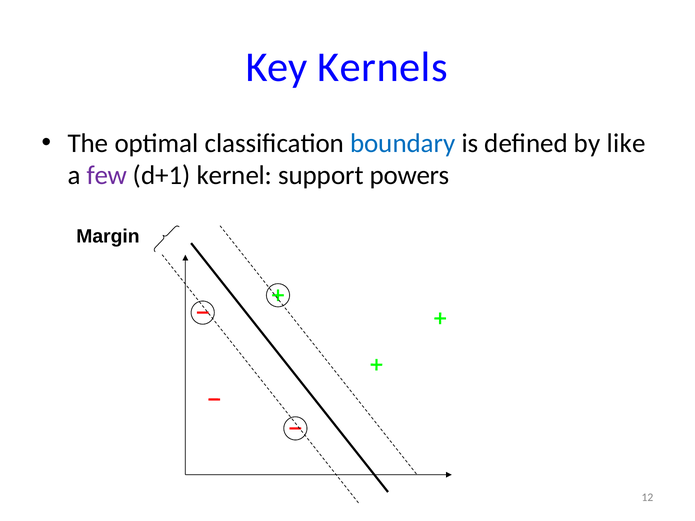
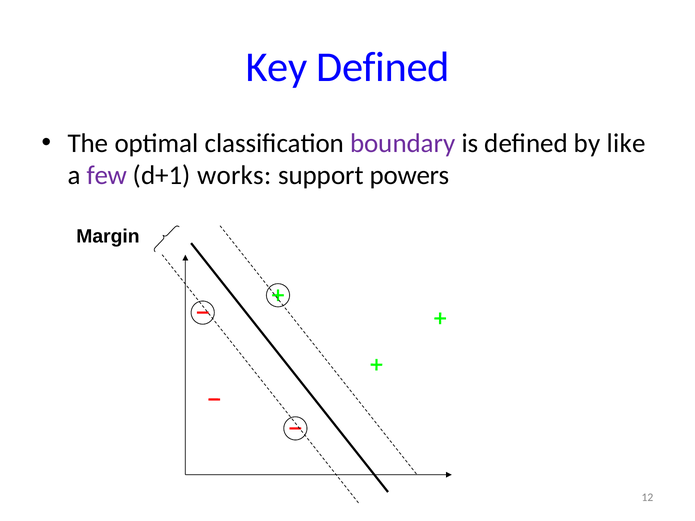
Key Kernels: Kernels -> Defined (383, 67)
boundary colour: blue -> purple (403, 143)
kernel: kernel -> works (234, 176)
